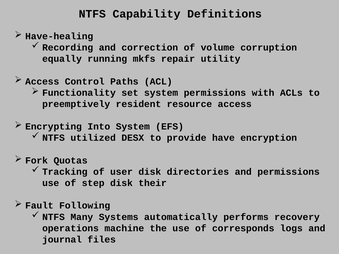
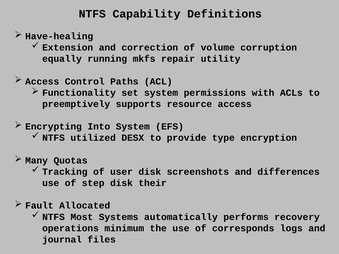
Recording: Recording -> Extension (68, 48)
resident: resident -> supports (138, 104)
have: have -> type (223, 138)
Fork: Fork -> Many (37, 161)
directories: directories -> screenshots (198, 172)
and permissions: permissions -> differences (289, 172)
Following: Following -> Allocated (85, 206)
Many: Many -> Most (82, 217)
machine: machine -> minimum (124, 228)
